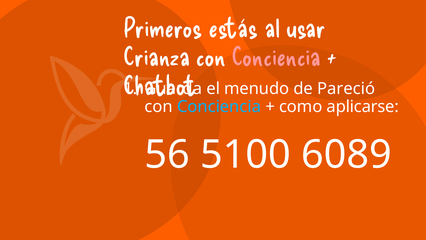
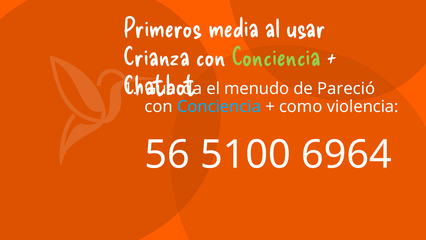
estás: estás -> media (234, 29)
Conciencia colour: pink -> light green (276, 57)
aplicarse: aplicarse -> violencia (363, 106)
6089: 6089 -> 6964 (347, 155)
